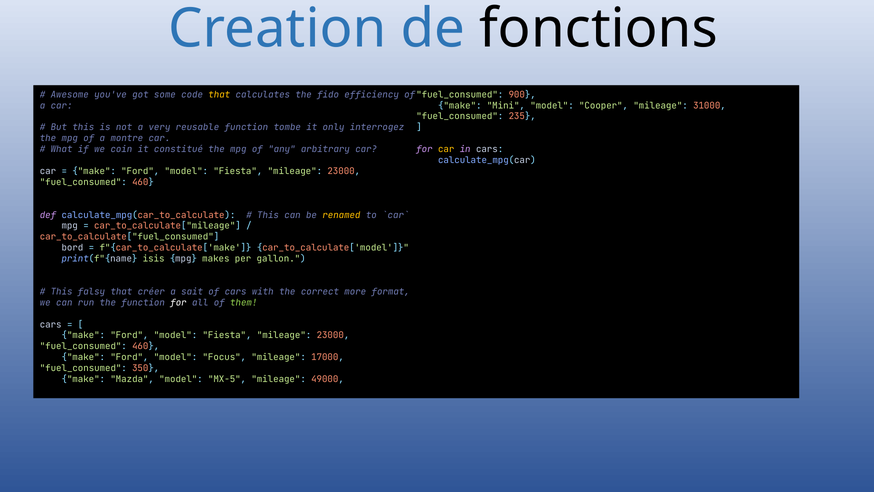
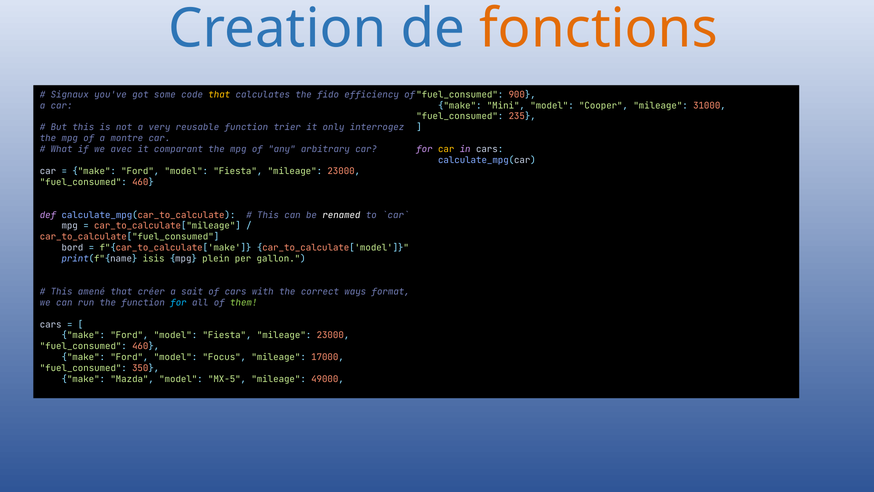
fonctions colour: black -> orange (598, 29)
Awesome: Awesome -> Signaux (70, 94)
tombe: tombe -> trier (287, 127)
coin: coin -> avec (121, 149)
constitué: constitué -> comparant (178, 149)
renamed colour: yellow -> white (341, 215)
makes: makes -> plein (216, 259)
falsy: falsy -> amené (91, 291)
more: more -> ways (355, 291)
for colour: white -> light blue (179, 302)
